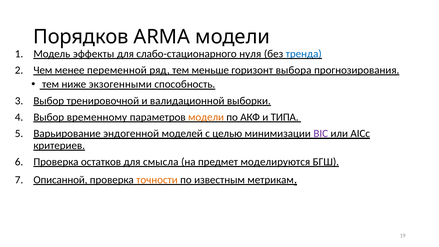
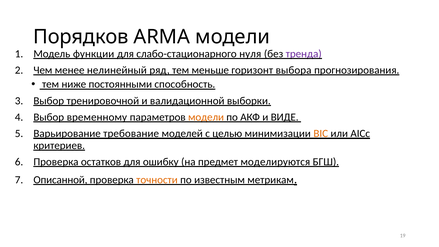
эффекты: эффекты -> функции (94, 54)
тренда colour: blue -> purple (304, 54)
переменной: переменной -> нелинейный (117, 70)
экзогенными: экзогенными -> постоянными (120, 84)
ТИПА: ТИПА -> ВИДЕ (285, 117)
эндогенной: эндогенной -> требование (131, 134)
BIC colour: purple -> orange (321, 134)
смысла: смысла -> ошибку (161, 162)
